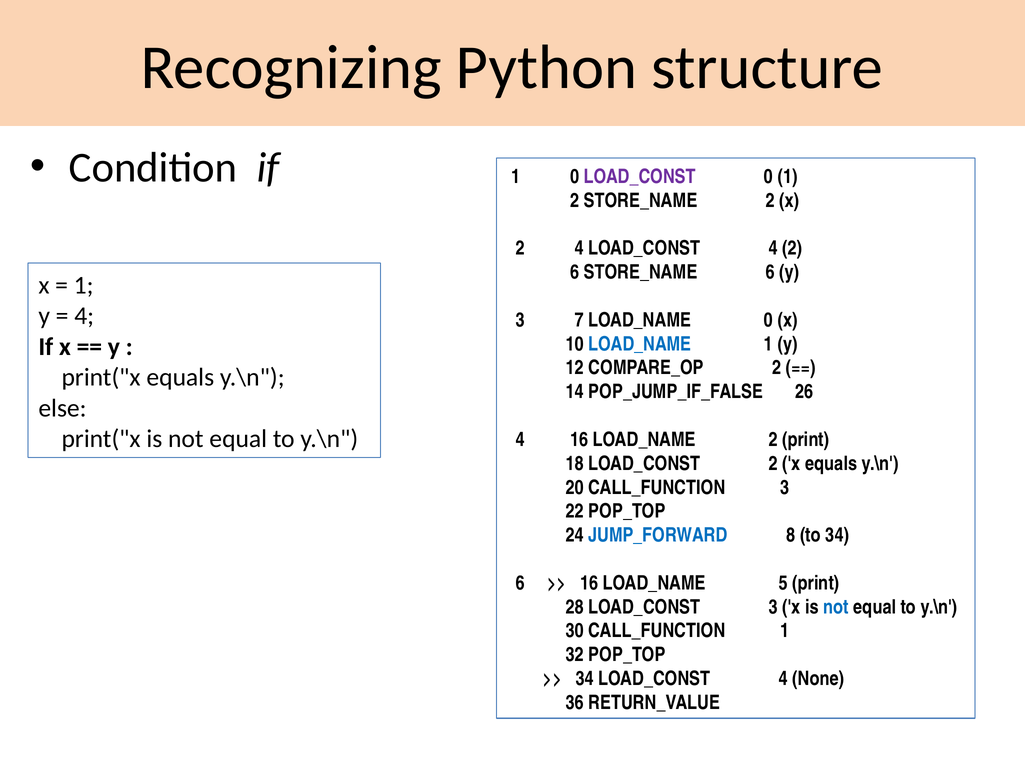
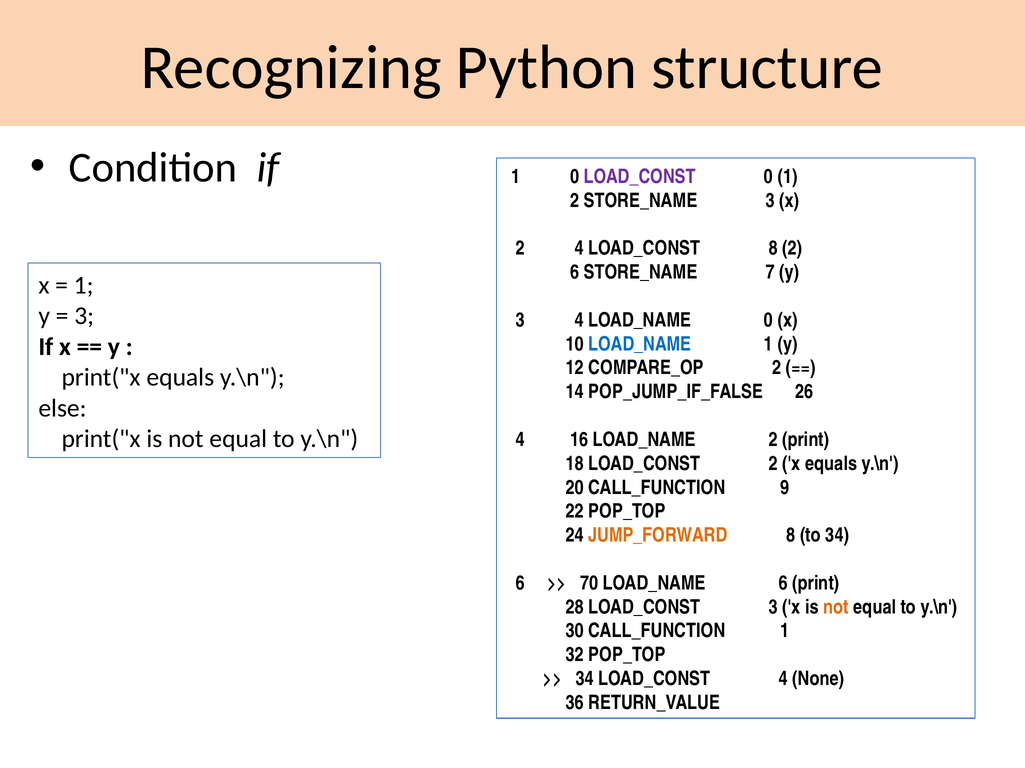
STORE_NAME 2: 2 -> 3 (770, 201)
4 LOAD_CONST 4: 4 -> 8 (773, 249)
STORE_NAME 6: 6 -> 7 (770, 273)
4: 4 -> 3 (84, 316)
3 7: 7 -> 4 (579, 320)
CALL_FUNCTION 3: 3 -> 9 (785, 488)
JUMP_FORWARD colour: blue -> orange (658, 536)
16: 16 -> 70 (589, 584)
LOAD_NAME 5: 5 -> 6 (783, 584)
not colour: blue -> orange (836, 608)
